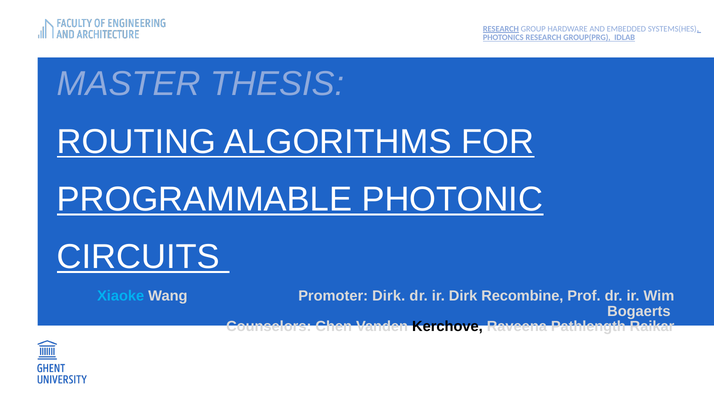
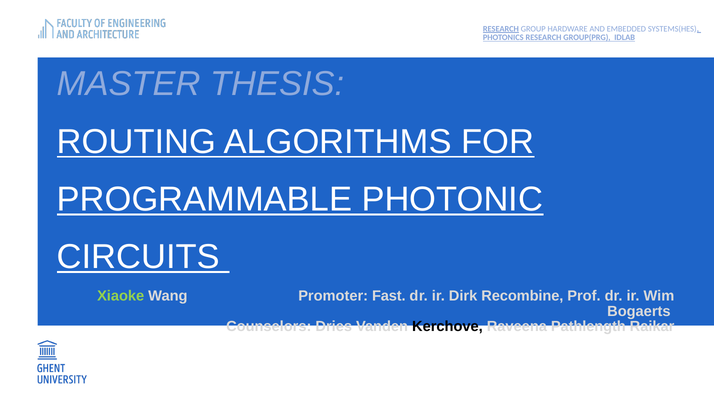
Xiaoke colour: light blue -> light green (121, 296)
Promoter Dirk: Dirk -> Fast (389, 296)
Chen: Chen -> Dries (334, 326)
